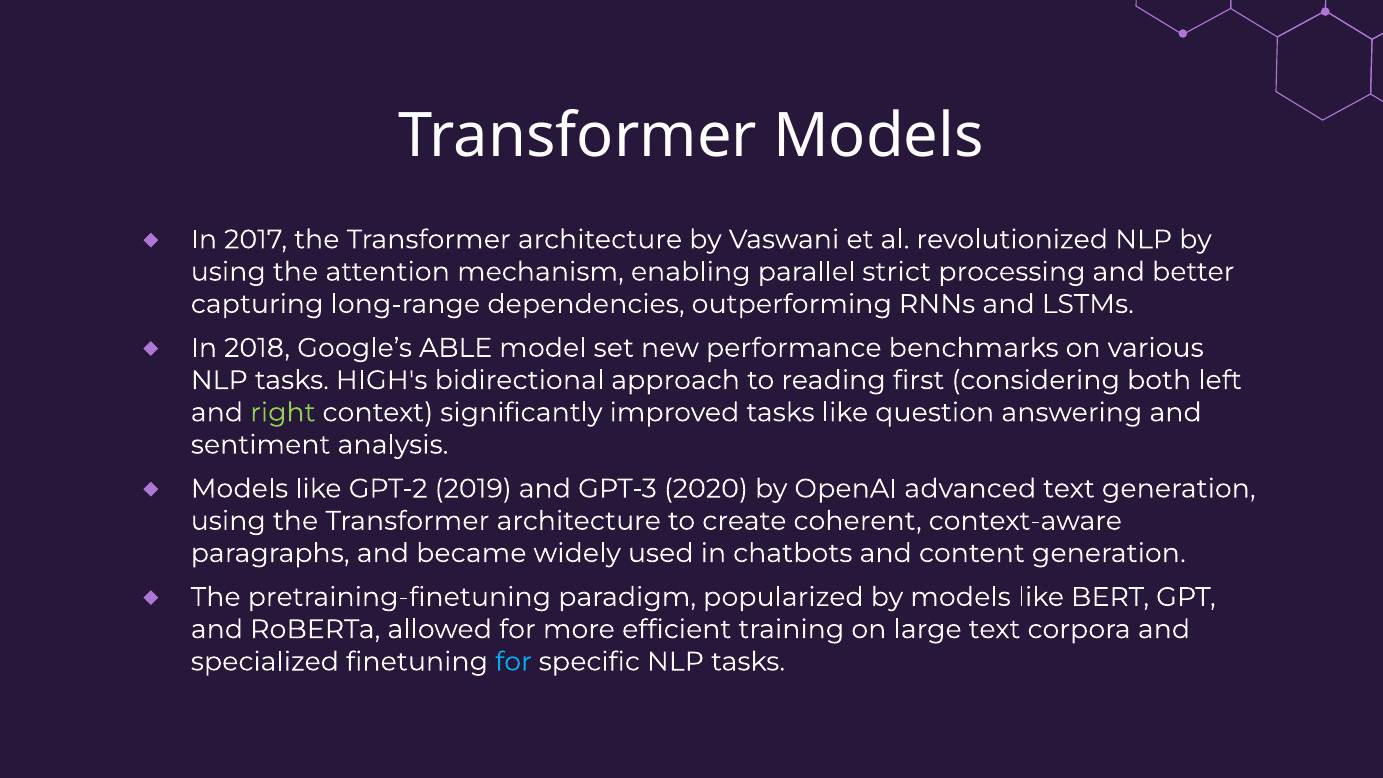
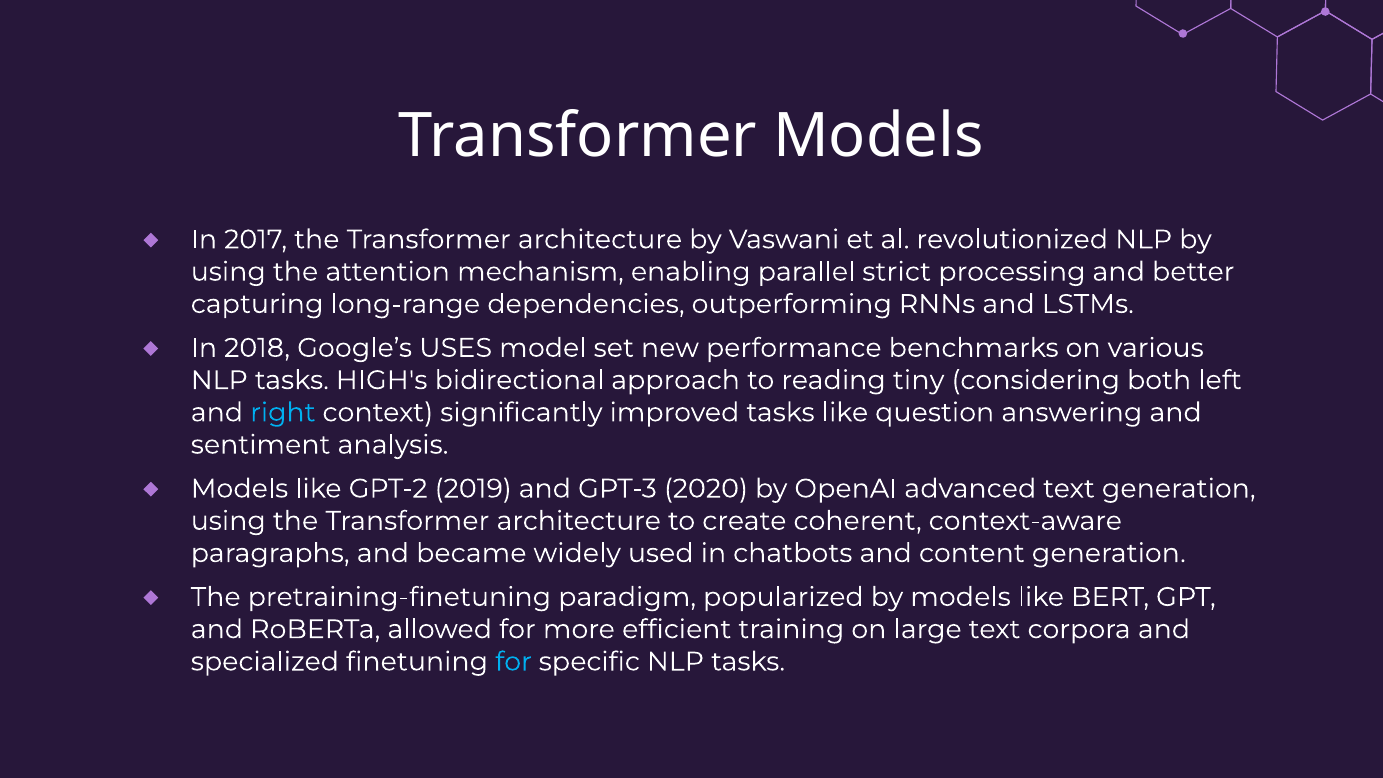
ABLE: ABLE -> USES (456, 348)
first: first -> tiny (919, 380)
right colour: light green -> light blue (283, 413)
